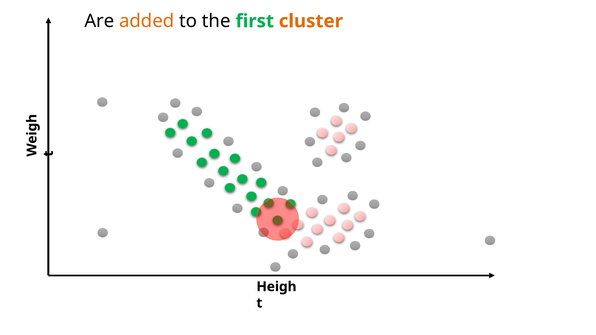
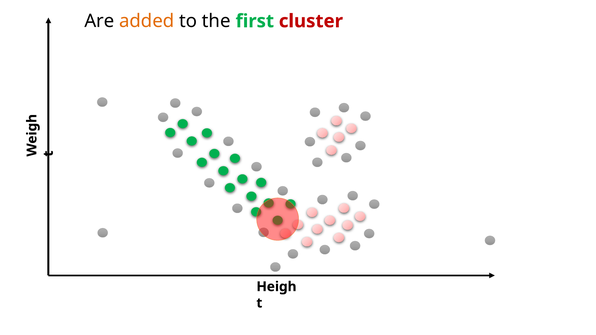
cluster colour: orange -> red (311, 21)
